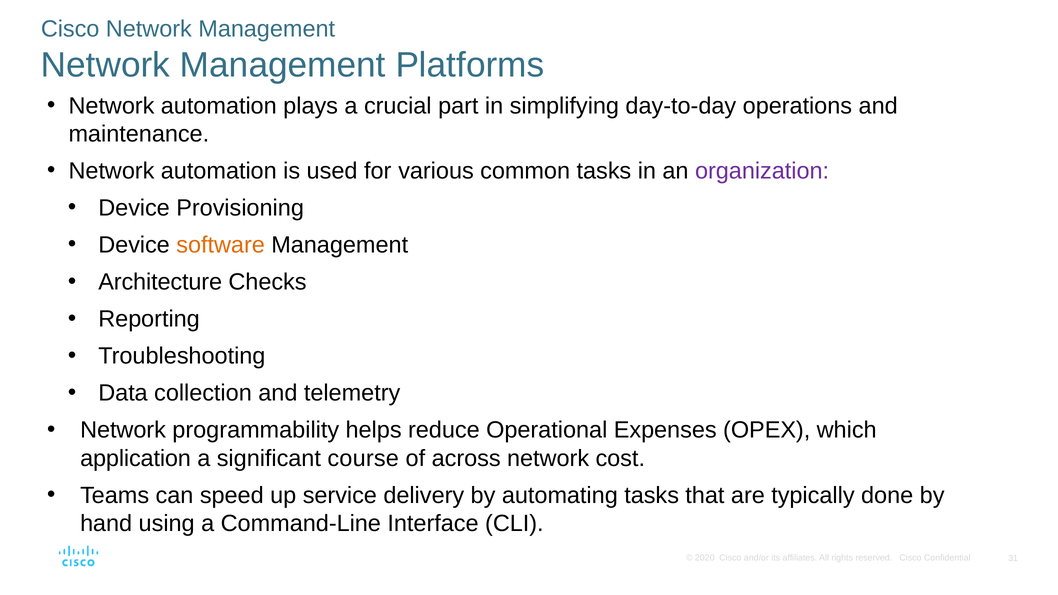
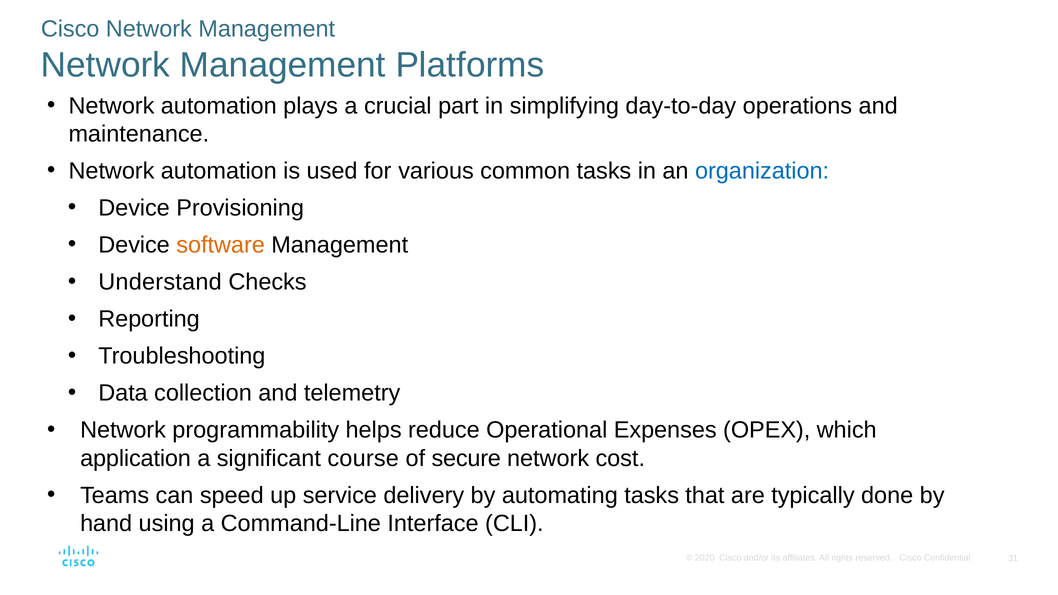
organization colour: purple -> blue (762, 171)
Architecture: Architecture -> Understand (160, 282)
across: across -> secure (466, 459)
